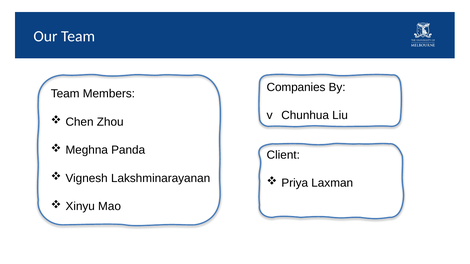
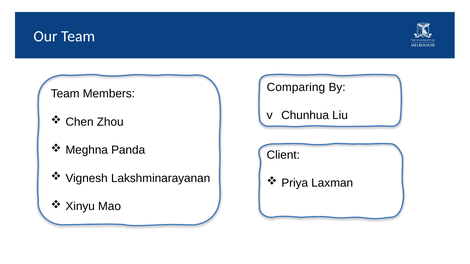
Companies: Companies -> Comparing (296, 87)
